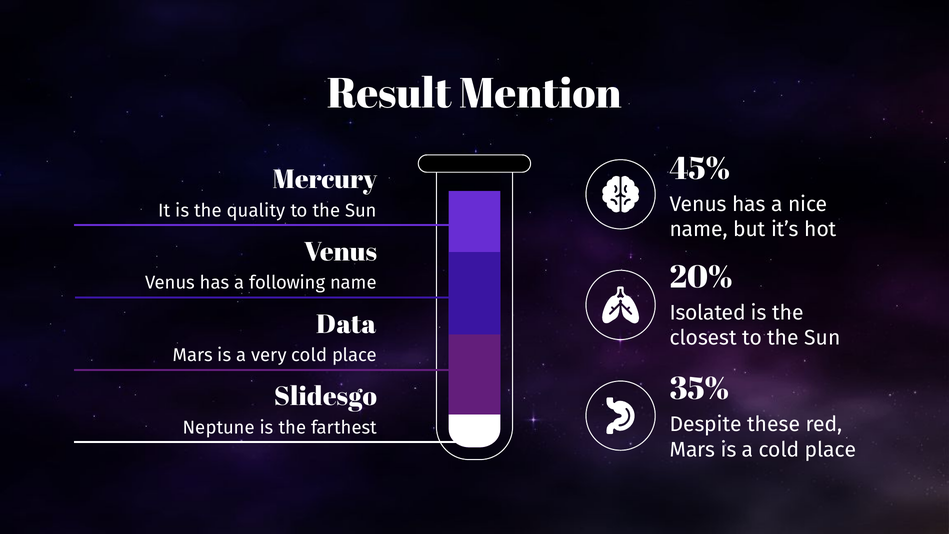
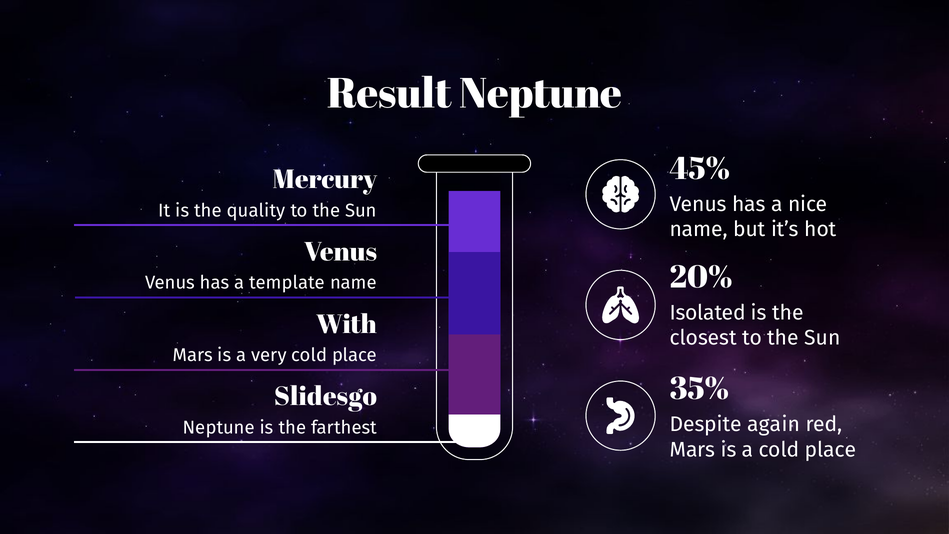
Result Mention: Mention -> Neptune (541, 94)
following: following -> template (287, 283)
Data: Data -> With (347, 324)
these: these -> again (774, 424)
